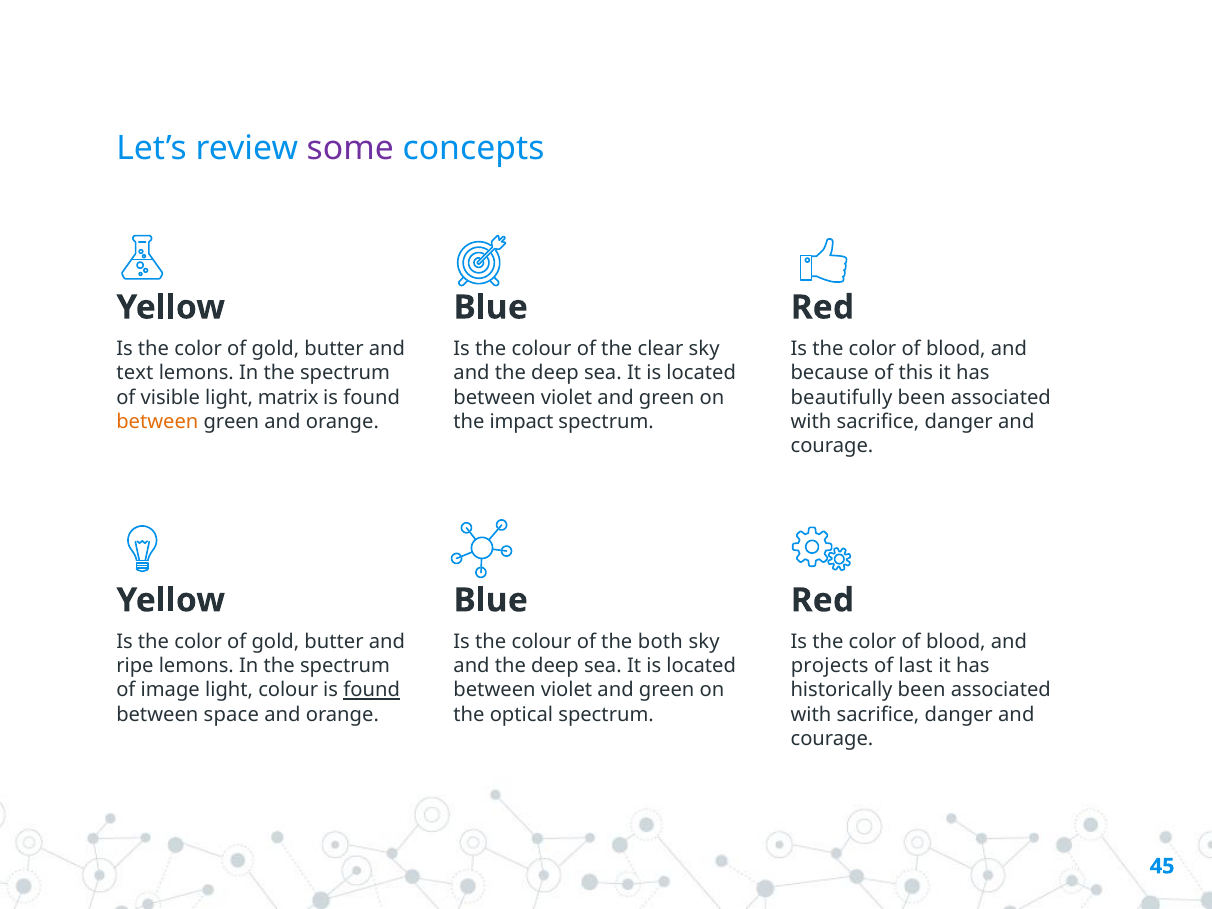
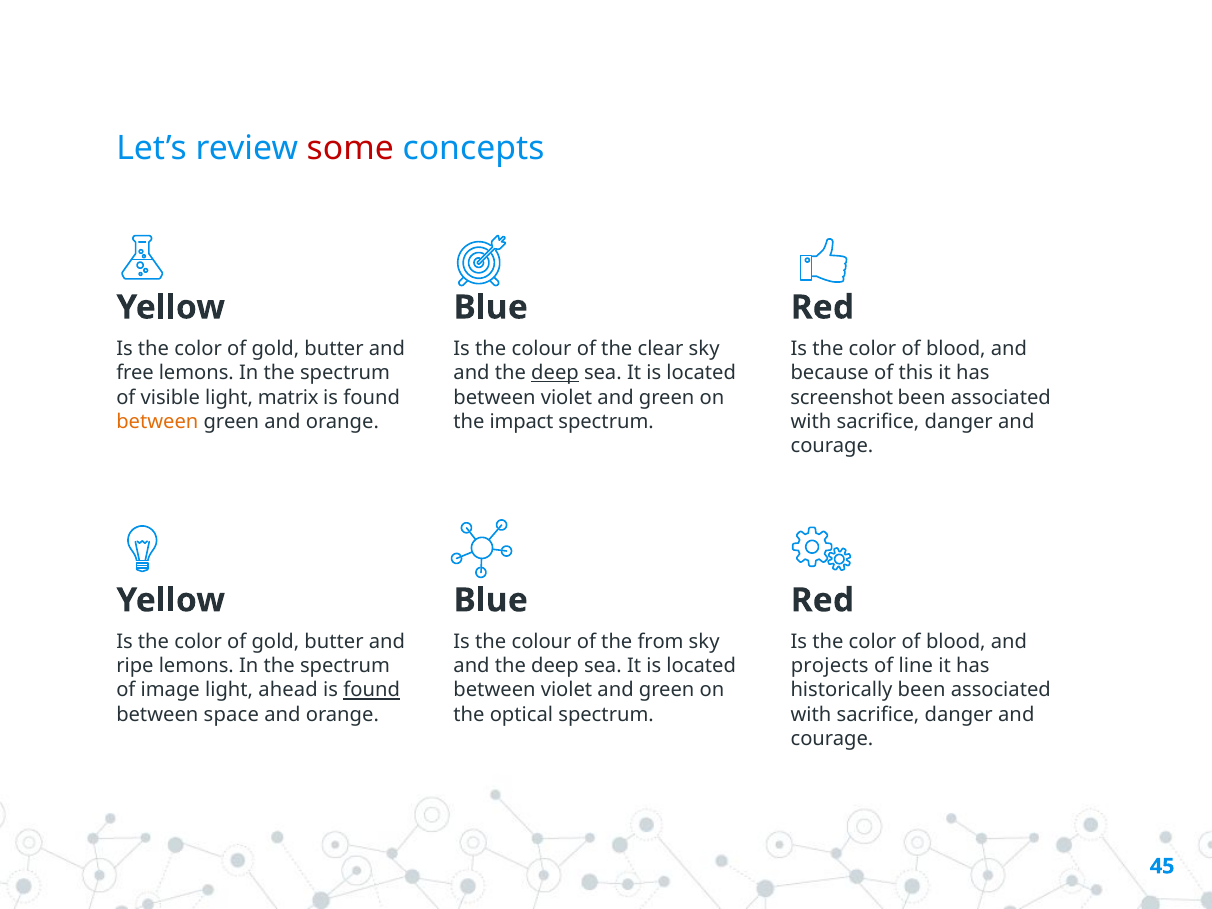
some colour: purple -> red (350, 149)
text: text -> free (135, 373)
deep underline: none -> present (555, 373)
beautifully: beautifully -> screenshot (842, 397)
both: both -> from (661, 642)
last: last -> line (916, 666)
light colour: colour -> ahead (288, 690)
